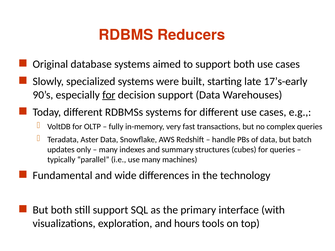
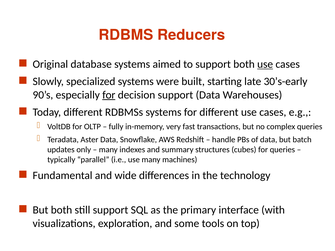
use underline: none -> present (265, 64)
17’s-early: 17’s-early -> 30’s-early (286, 82)
hours: hours -> some (187, 224)
